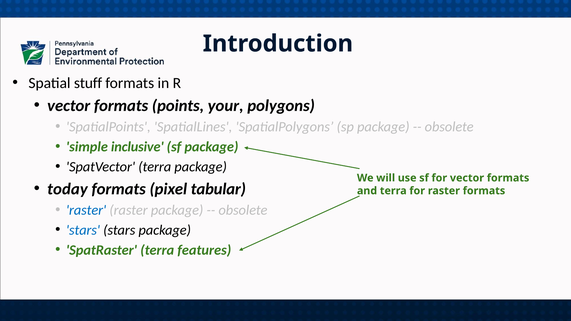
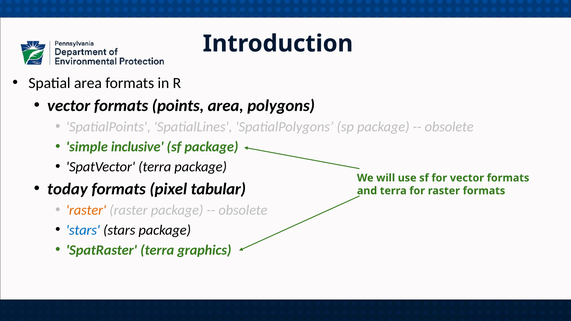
Spatial stuff: stuff -> area (88, 83)
points your: your -> area (226, 106)
raster colour: blue -> orange (86, 210)
features: features -> graphics (204, 250)
